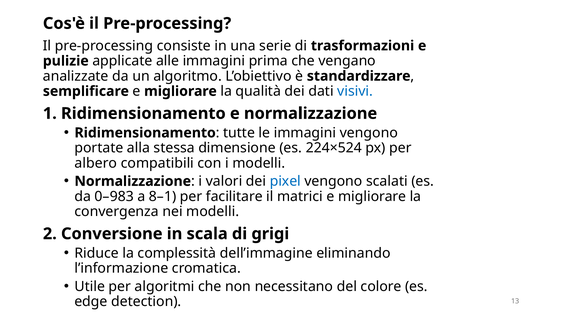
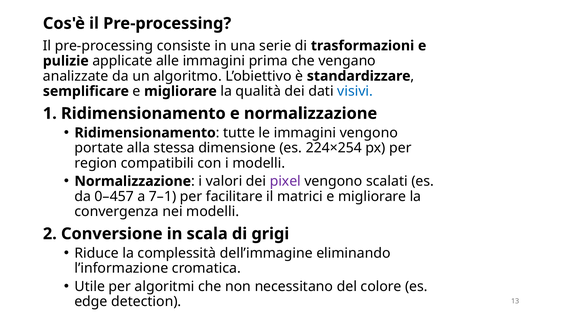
224×524: 224×524 -> 224×254 (334, 148)
albero: albero -> region (96, 163)
pixel colour: blue -> purple (285, 181)
0–983: 0–983 -> 0–457 (114, 196)
8–1: 8–1 -> 7–1 (163, 196)
